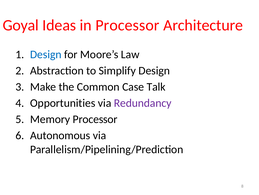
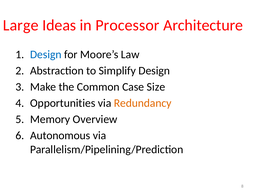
Goyal: Goyal -> Large (21, 25)
Talk: Talk -> Size (156, 87)
Redundancy colour: purple -> orange (143, 103)
Memory Processor: Processor -> Overview (95, 119)
